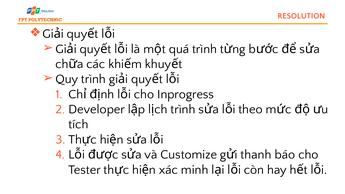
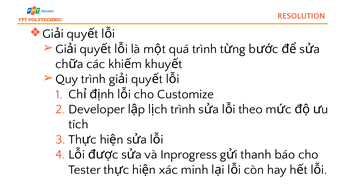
Inprogress: Inprogress -> Customize (186, 94)
Customize: Customize -> Inprogress (189, 155)
